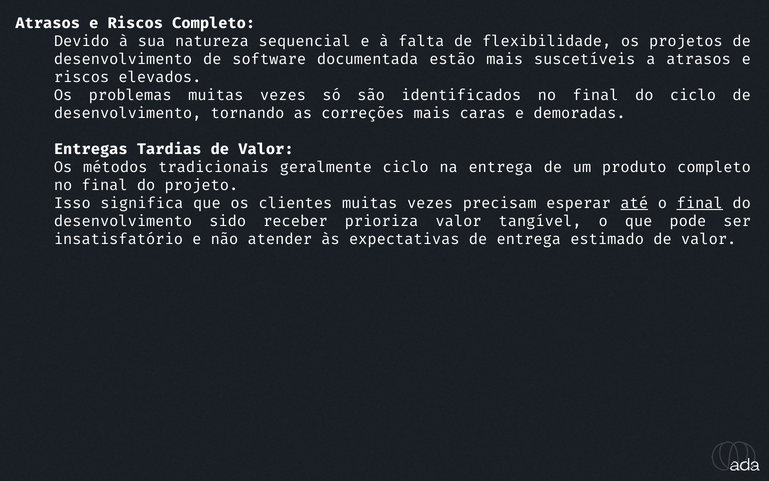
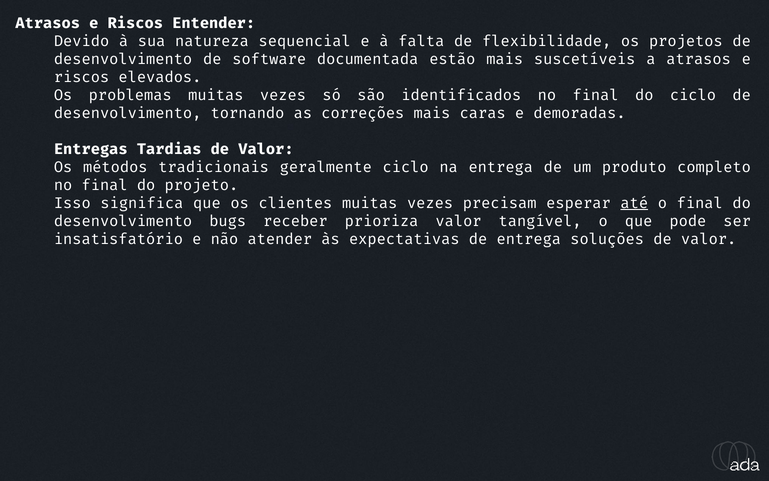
Riscos Completo: Completo -> Entender (214, 23)
final underline: present -> none (700, 203)
sido: sido -> bugs (228, 221)
estimado: estimado -> soluções (607, 239)
